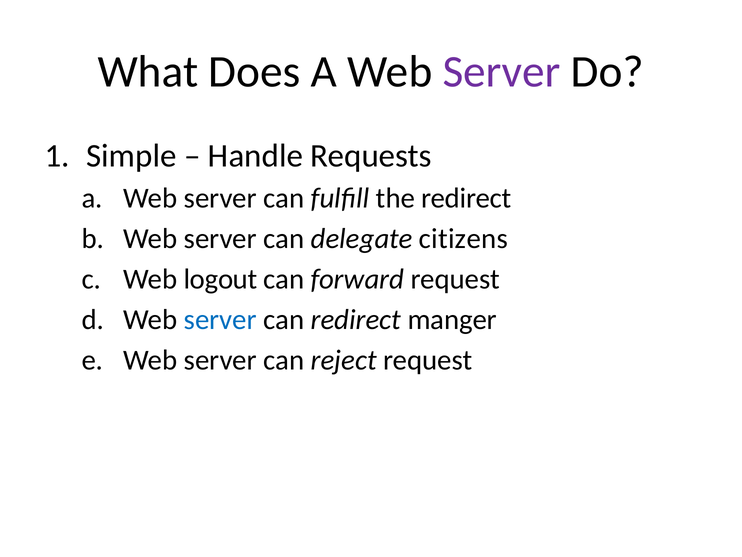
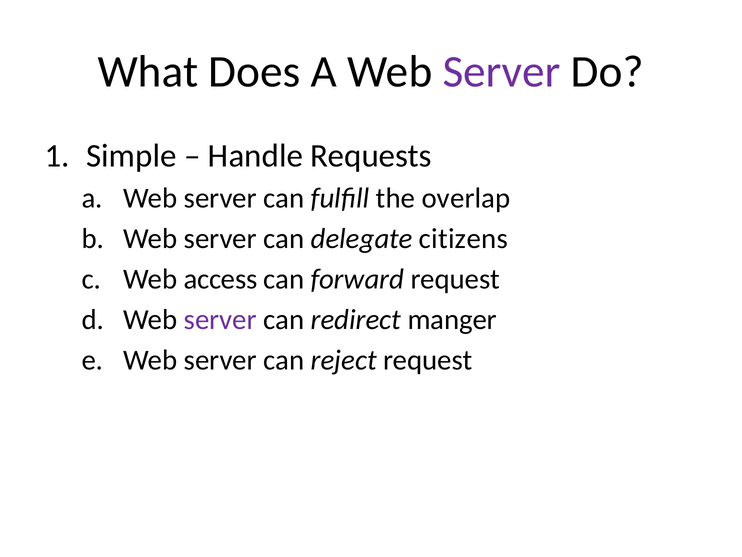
the redirect: redirect -> overlap (466, 198)
logout: logout -> access (220, 279)
server colour: blue -> purple (220, 320)
